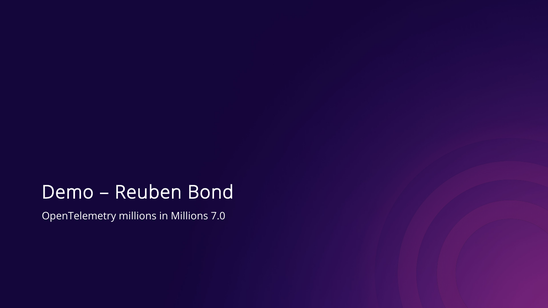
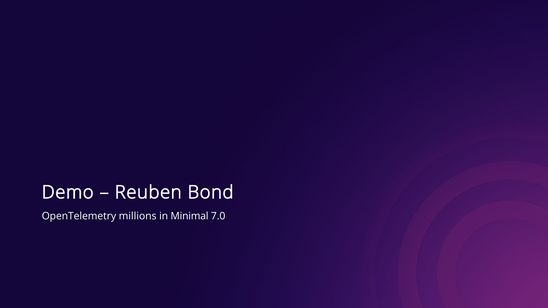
in Millions: Millions -> Minimal (190, 216)
